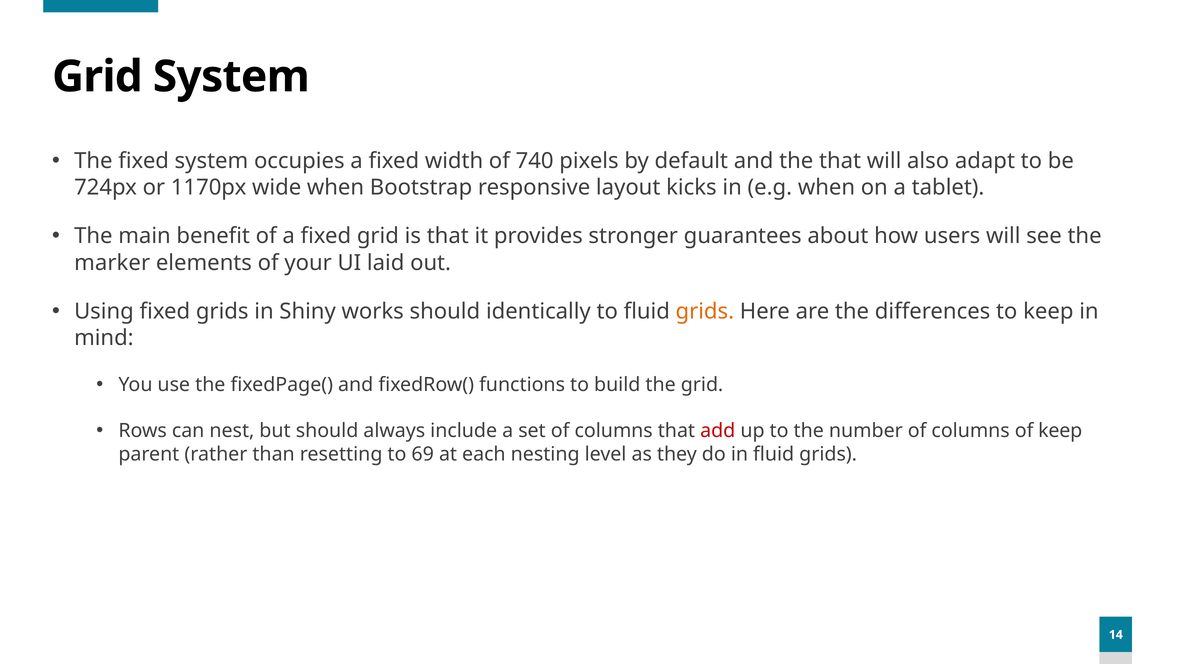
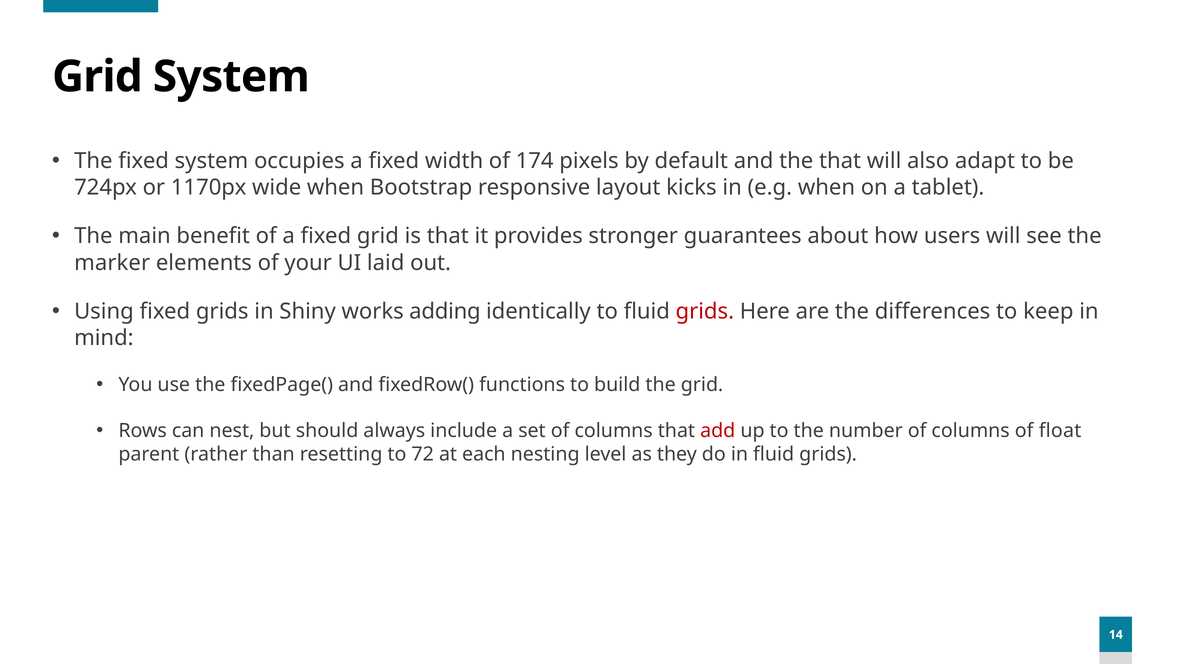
740: 740 -> 174 (535, 161)
works should: should -> adding (445, 311)
grids colour: orange -> red (705, 311)
of keep: keep -> float (1060, 431)
69: 69 -> 72 (423, 454)
